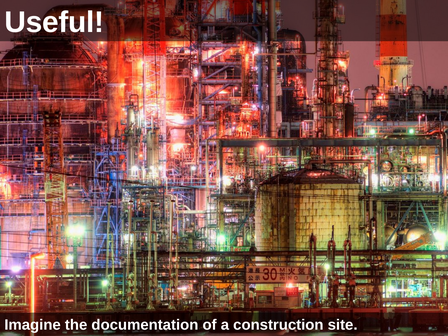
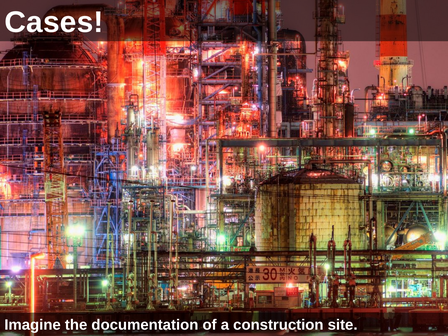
Useful: Useful -> Cases (54, 22)
